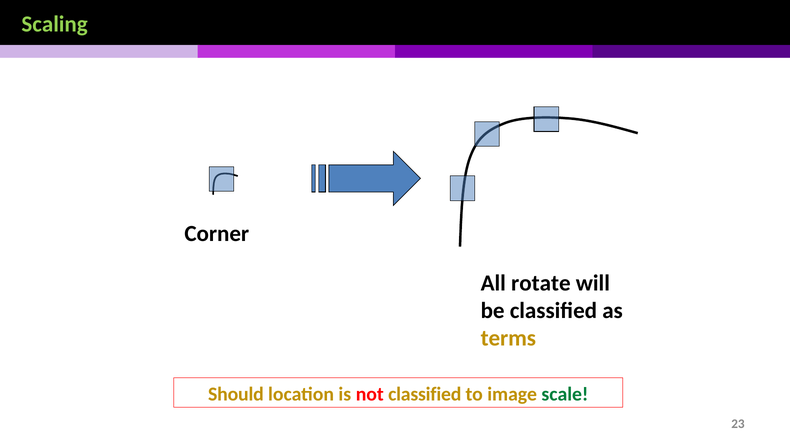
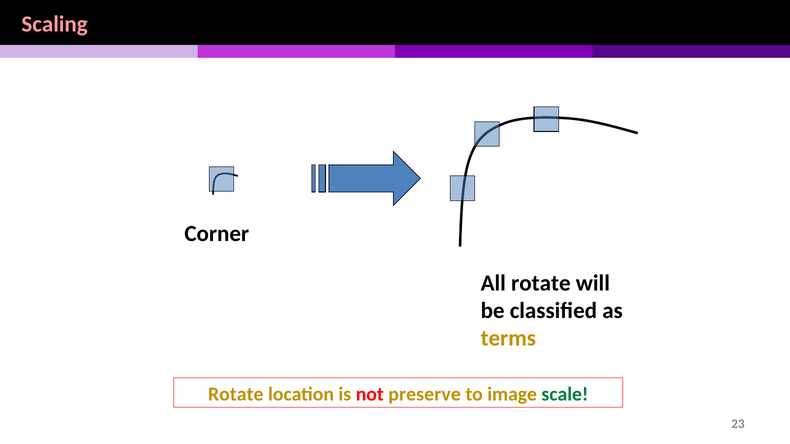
Scaling colour: light green -> pink (55, 24)
Should: Should -> Rotate (236, 394)
not classified: classified -> preserve (425, 394)
